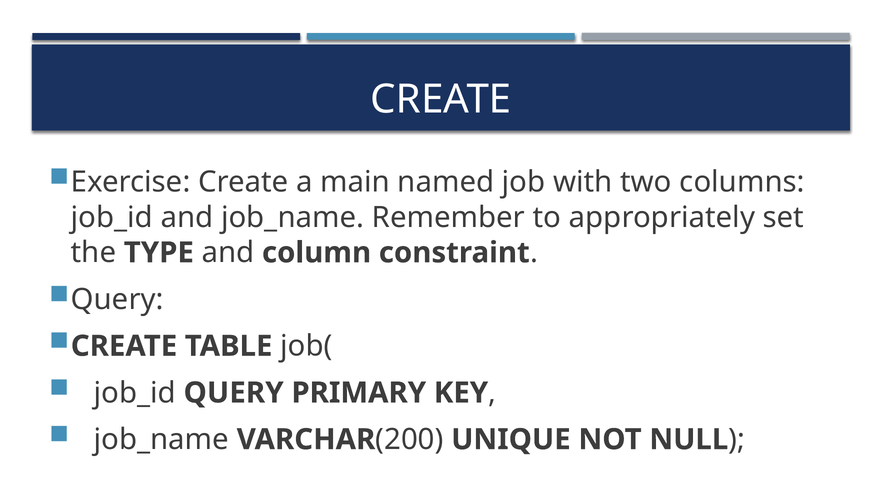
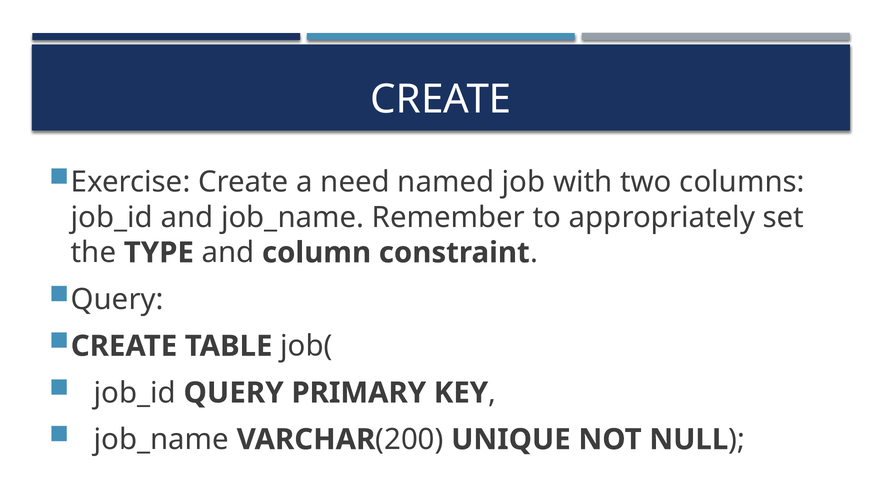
main: main -> need (355, 182)
